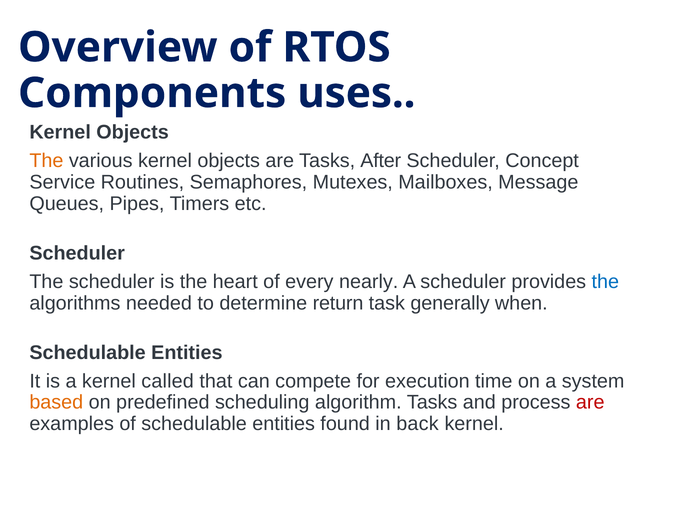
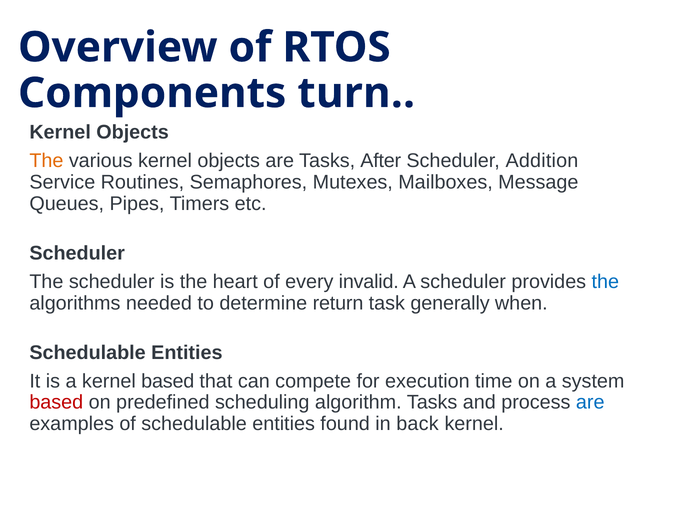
uses: uses -> turn (356, 93)
Concept: Concept -> Addition (542, 161)
nearly: nearly -> invalid (369, 282)
kernel called: called -> based (168, 382)
based colour: orange -> red (56, 403)
are colour: red -> blue (590, 403)
